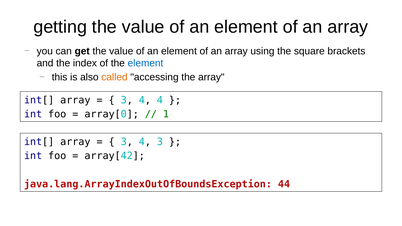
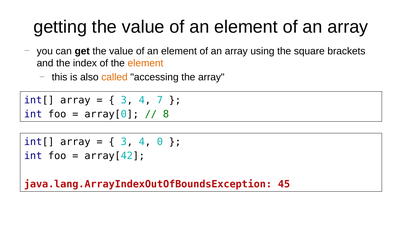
element colour: blue -> orange (145, 63)
4 4: 4 -> 7 (160, 100)
1: 1 -> 8 (166, 114)
4 3: 3 -> 0 (160, 142)
44: 44 -> 45 (284, 184)
